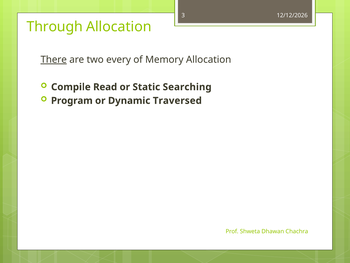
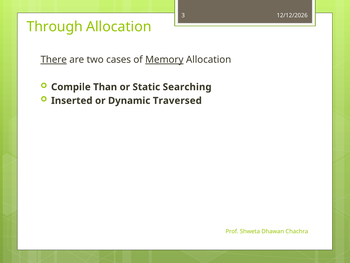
every: every -> cases (119, 60)
Memory underline: none -> present (164, 60)
Read: Read -> Than (105, 87)
Program: Program -> Inserted (72, 100)
